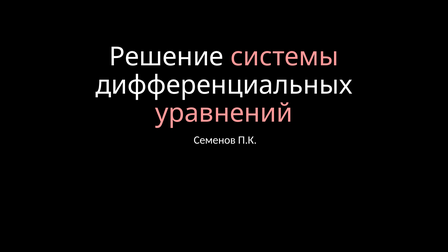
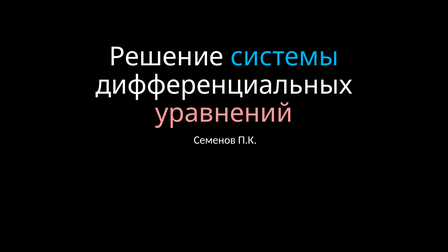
системы colour: pink -> light blue (285, 57)
